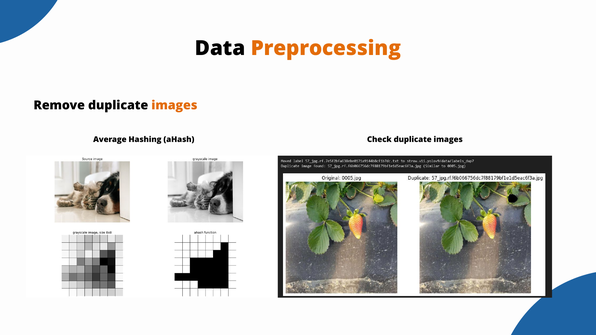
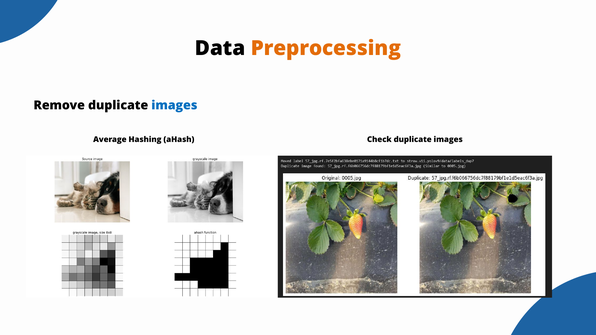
images colour: orange -> blue (174, 106)
